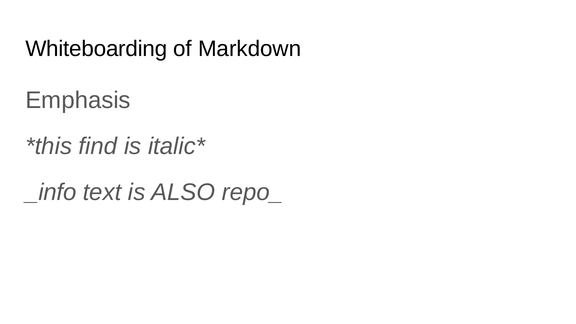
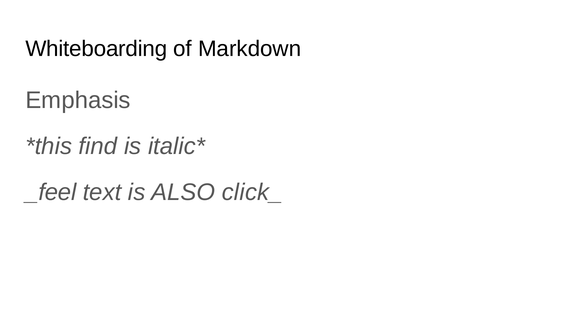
_info: _info -> _feel (51, 192)
repo_: repo_ -> click_ (252, 192)
